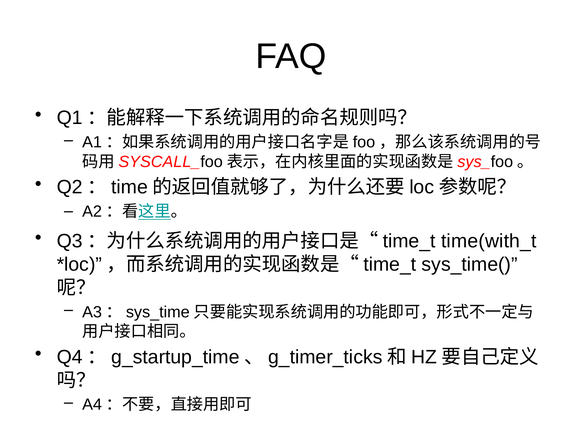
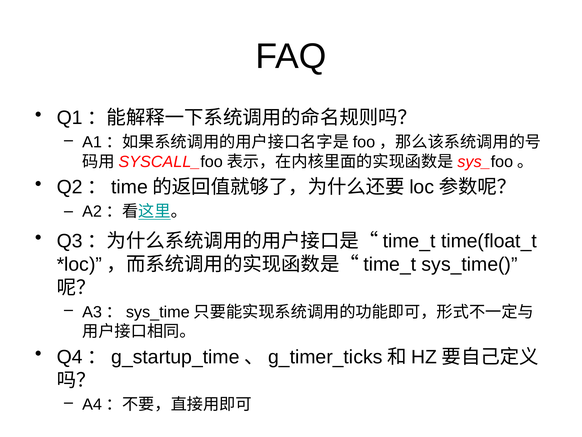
time(with_t: time(with_t -> time(float_t (489, 241)
